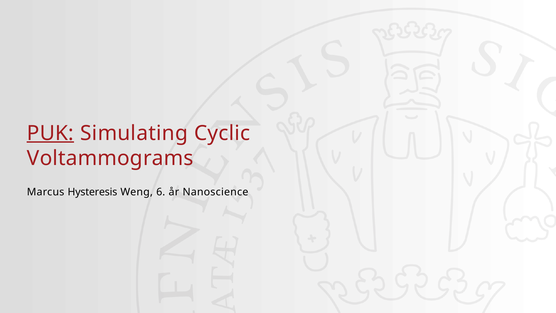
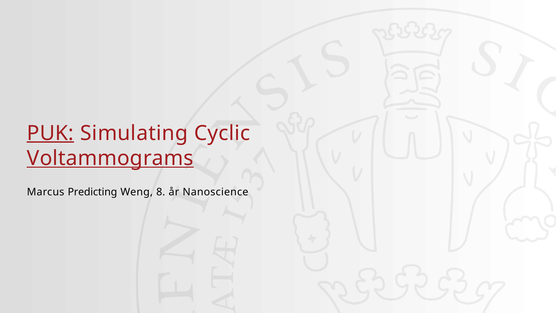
Voltammograms underline: none -> present (110, 158)
Hysteresis: Hysteresis -> Predicting (92, 192)
6: 6 -> 8 (161, 192)
